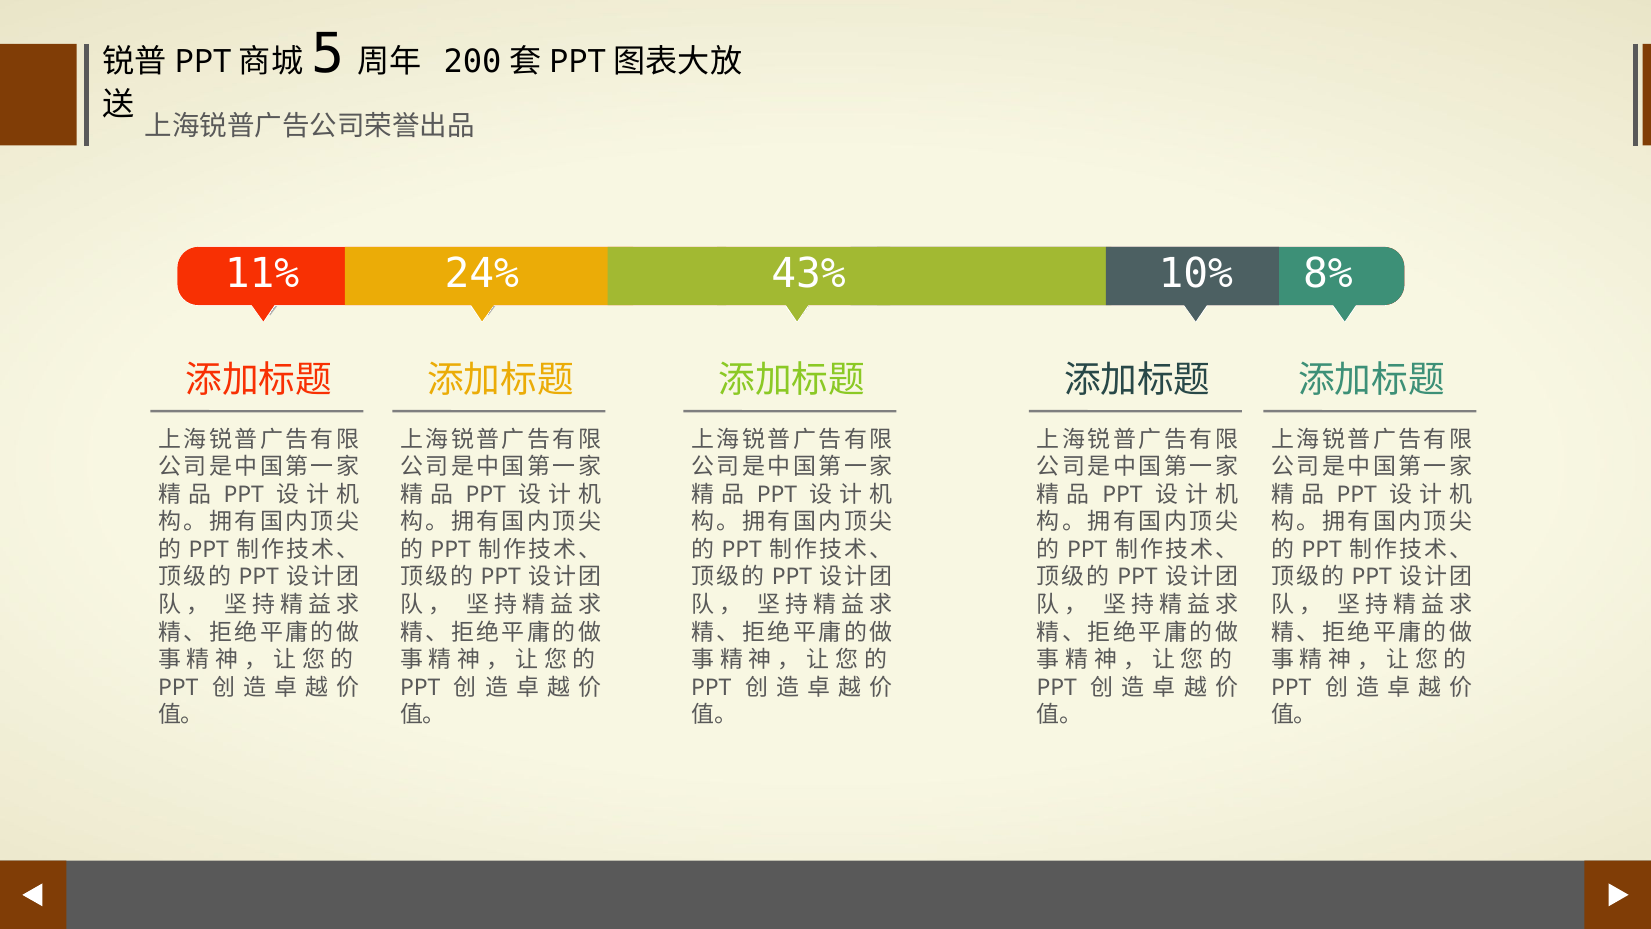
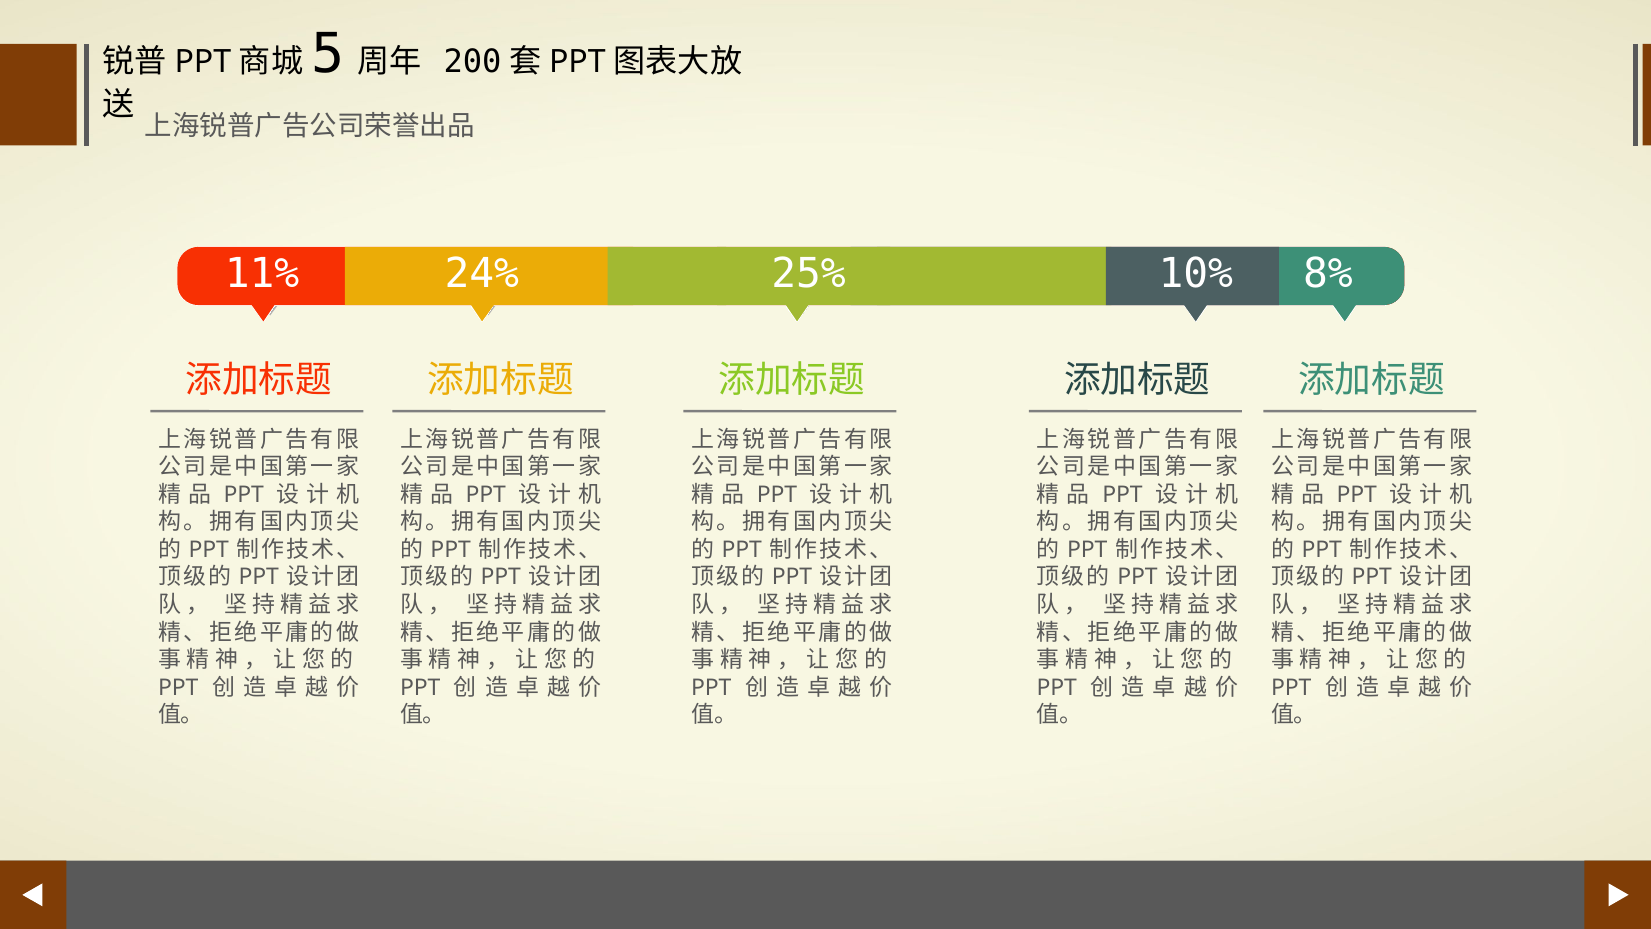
43%: 43% -> 25% (809, 274)
